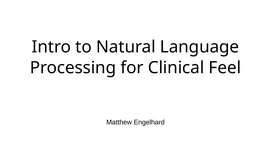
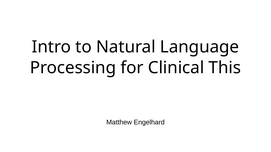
Feel: Feel -> This (225, 68)
